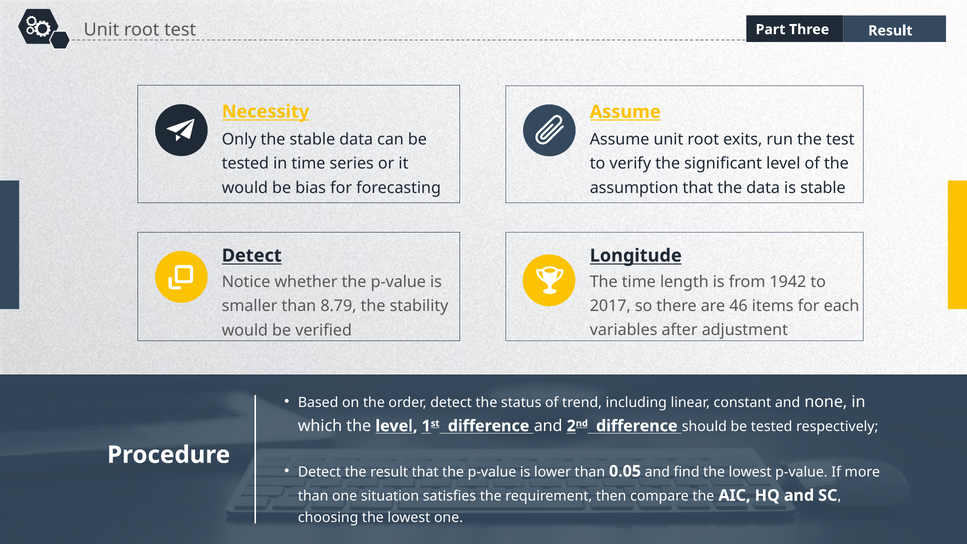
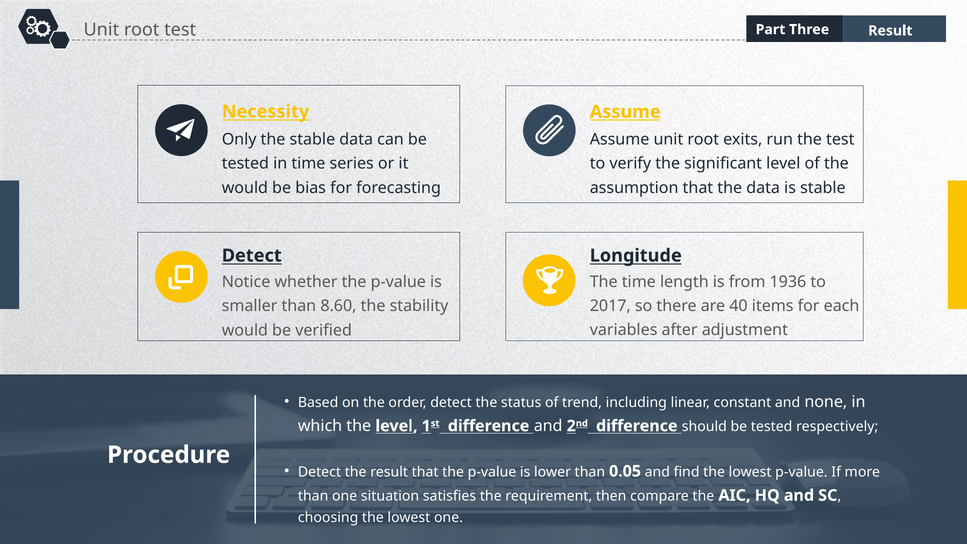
1942: 1942 -> 1936 (788, 282)
8.79: 8.79 -> 8.60 (338, 306)
46: 46 -> 40 (738, 306)
